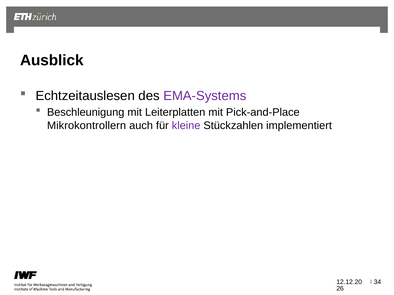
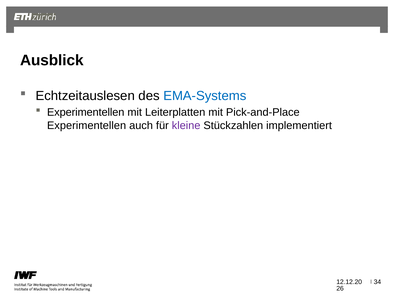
EMA-Systems colour: purple -> blue (205, 96)
Beschleunigung: Beschleunigung -> Experimentellen (86, 112)
Mikrokontrollern: Mikrokontrollern -> Experimentellen (87, 126)
